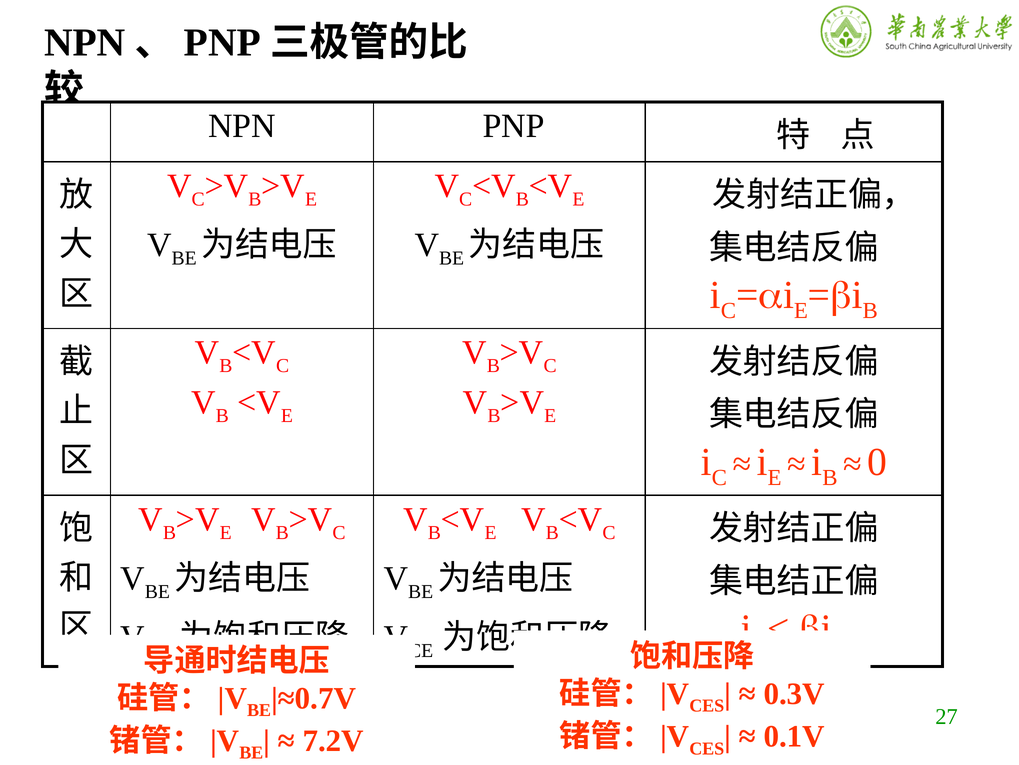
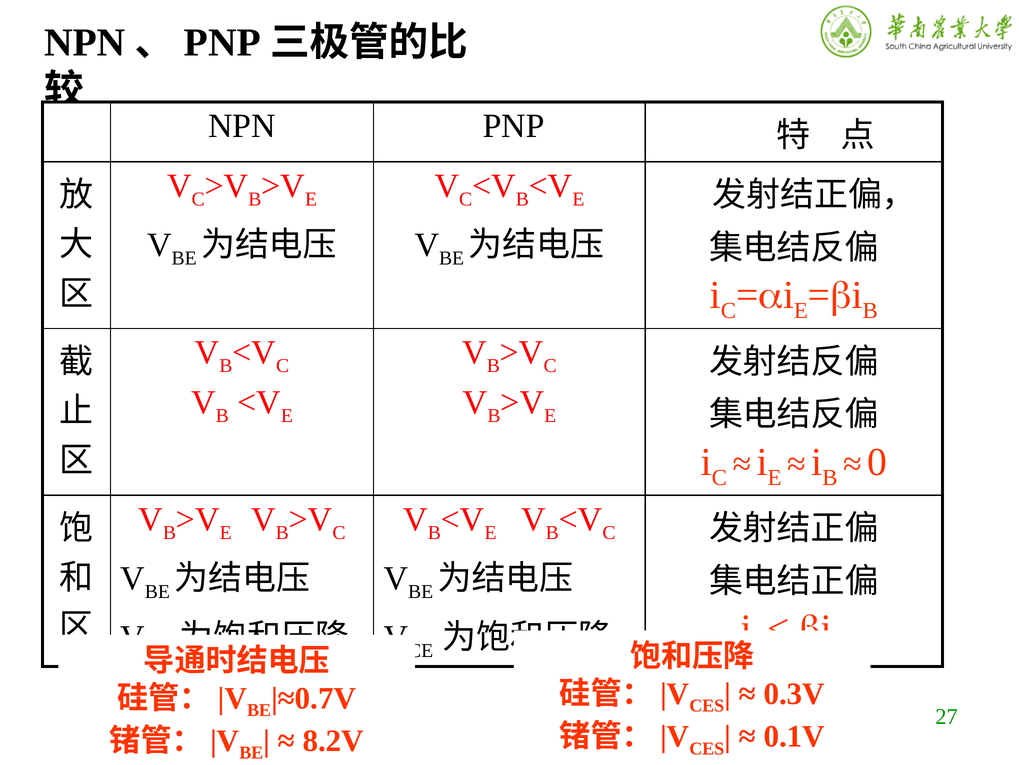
7.2V: 7.2V -> 8.2V (333, 740)
